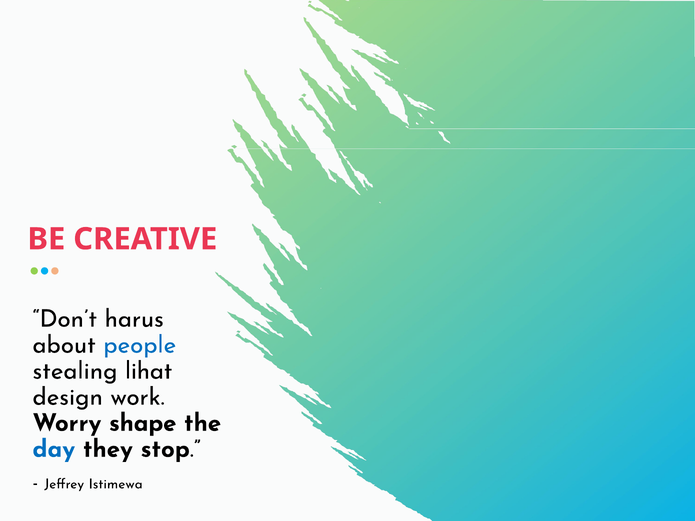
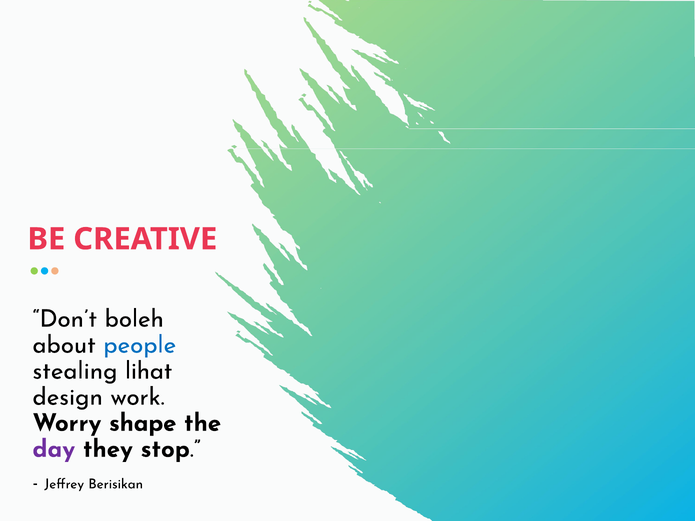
harus: harus -> boleh (134, 319)
day colour: blue -> purple (54, 449)
Istimewa: Istimewa -> Berisikan (116, 484)
